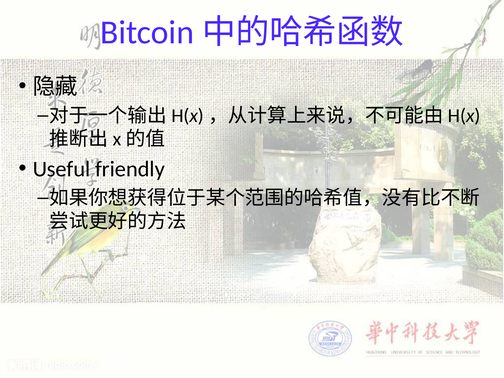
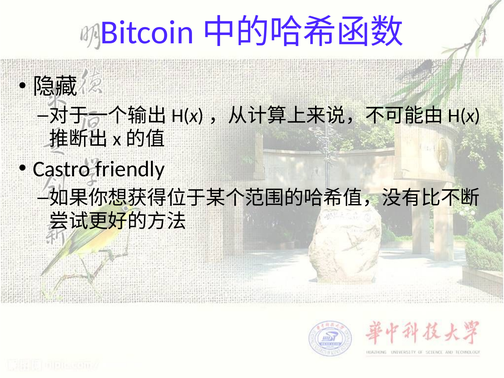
Useful: Useful -> Castro (61, 169)
